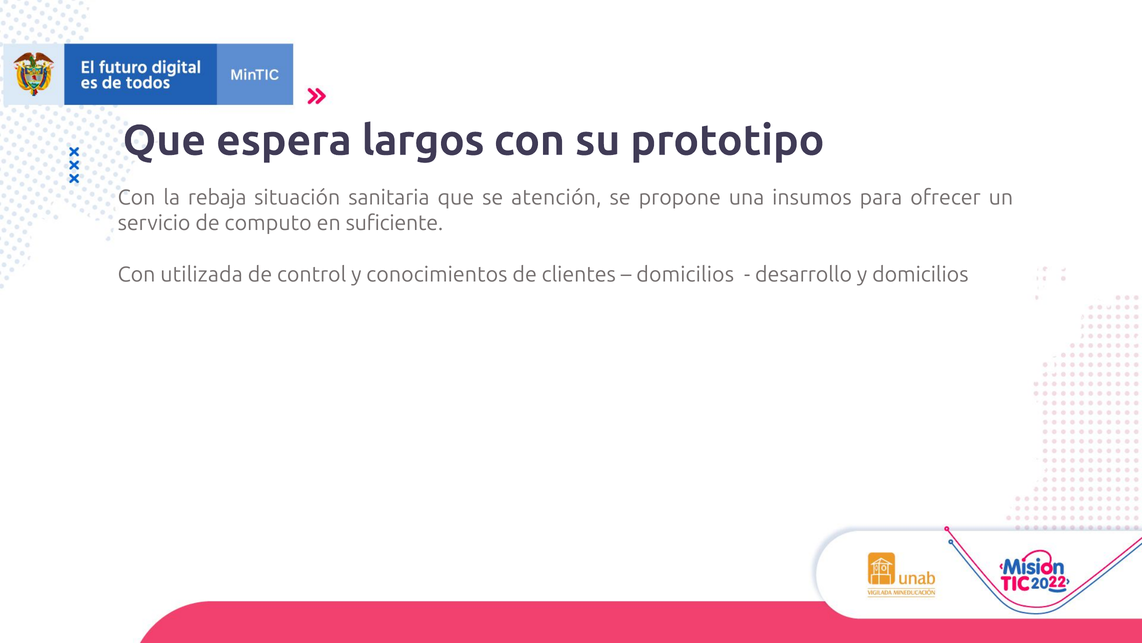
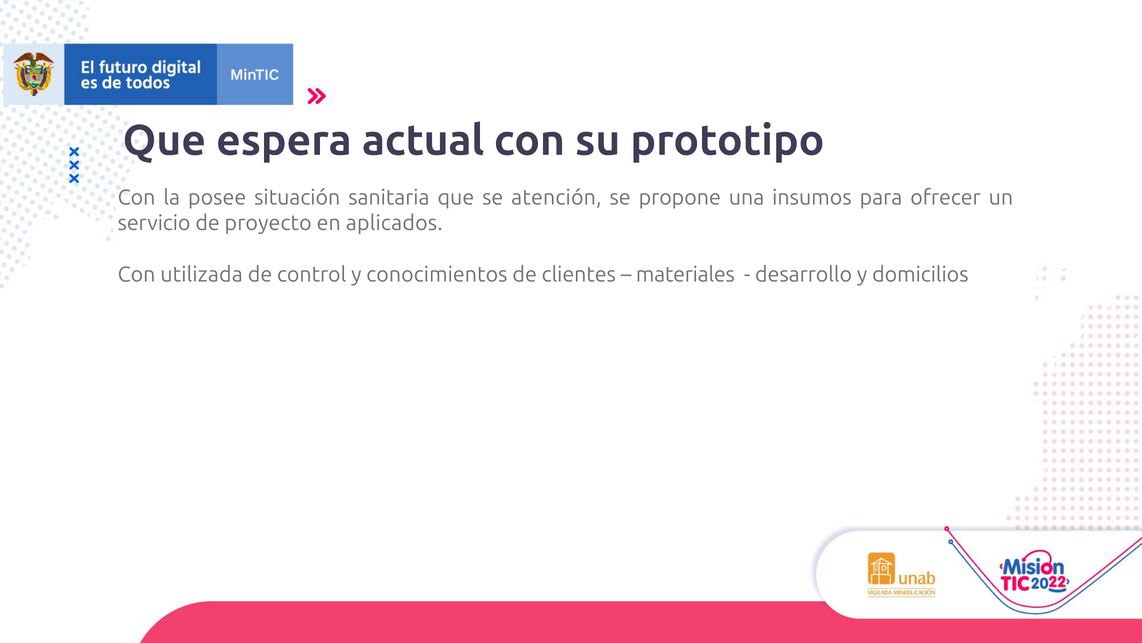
largos: largos -> actual (423, 140)
rebaja: rebaja -> posee (217, 197)
computo: computo -> proyecto (268, 223)
suficiente: suficiente -> aplicados (394, 223)
domicilios: domicilios -> materiales (685, 275)
